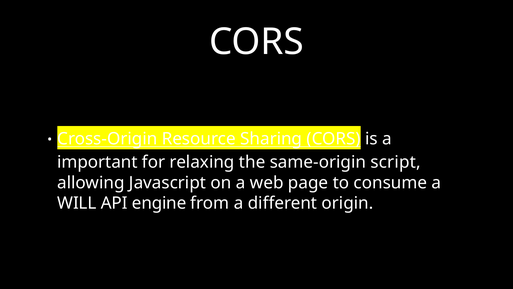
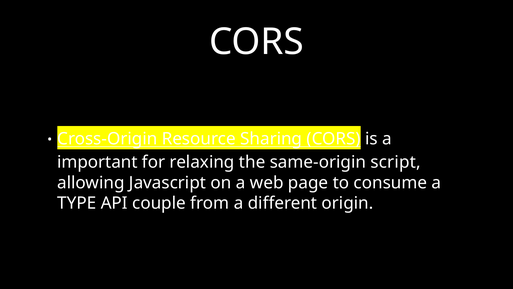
WILL: WILL -> TYPE (77, 203)
engine: engine -> couple (159, 203)
